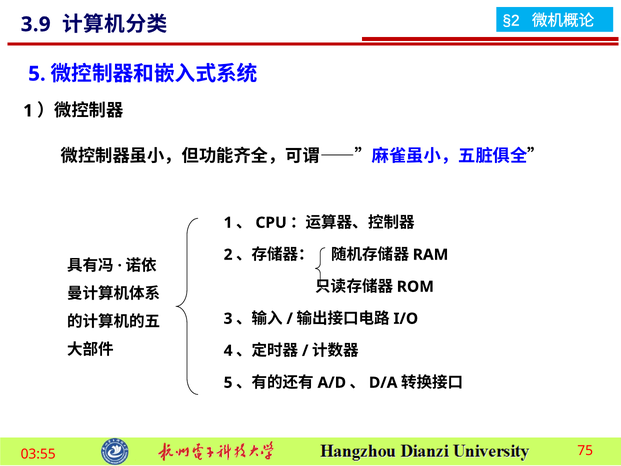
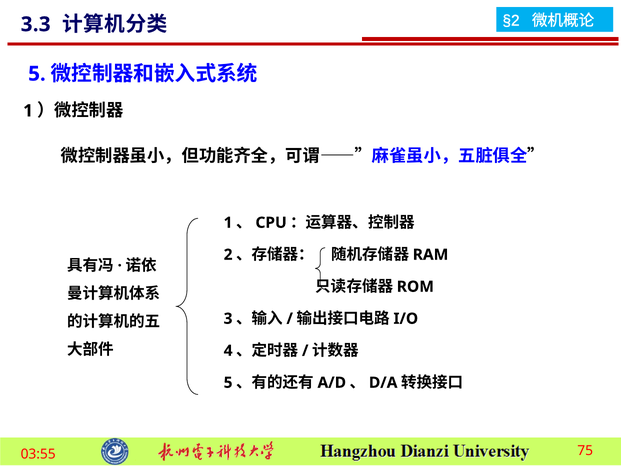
3.9: 3.9 -> 3.3 (36, 24)
